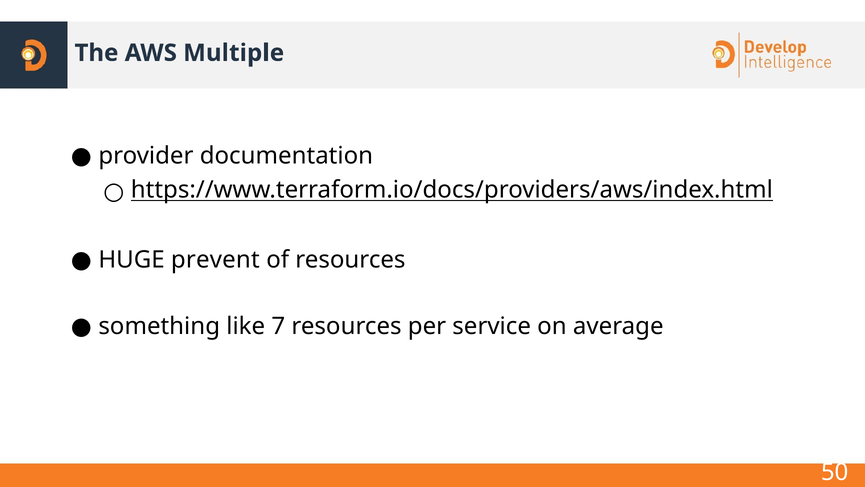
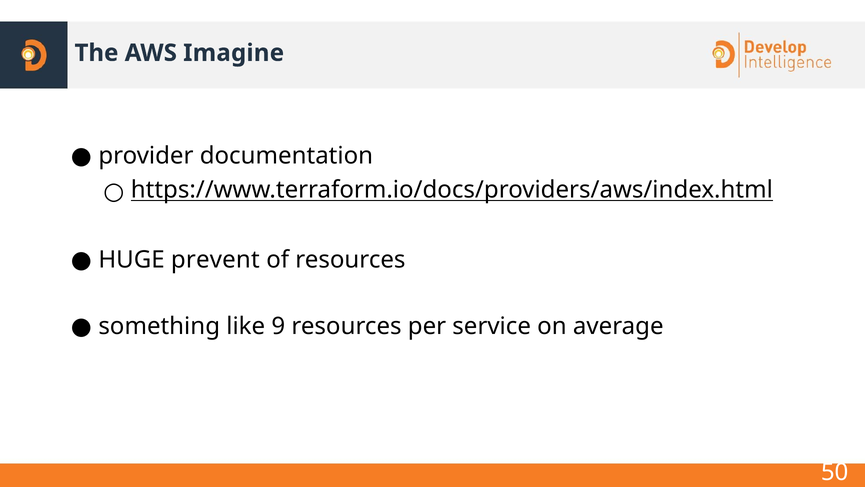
Multiple: Multiple -> Imagine (234, 53)
7: 7 -> 9 (278, 326)
